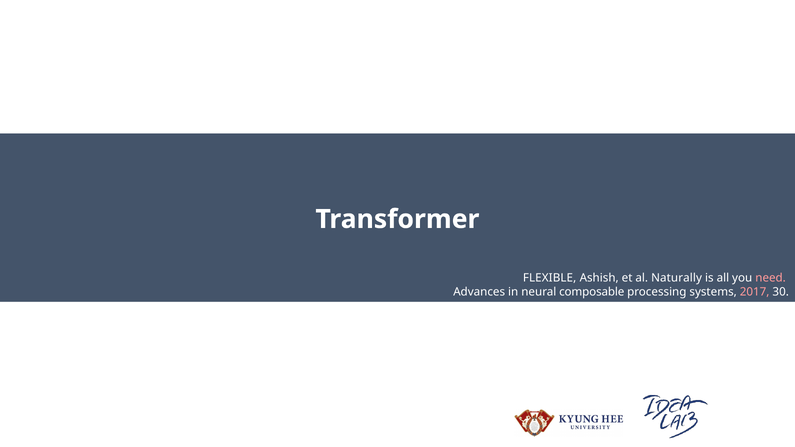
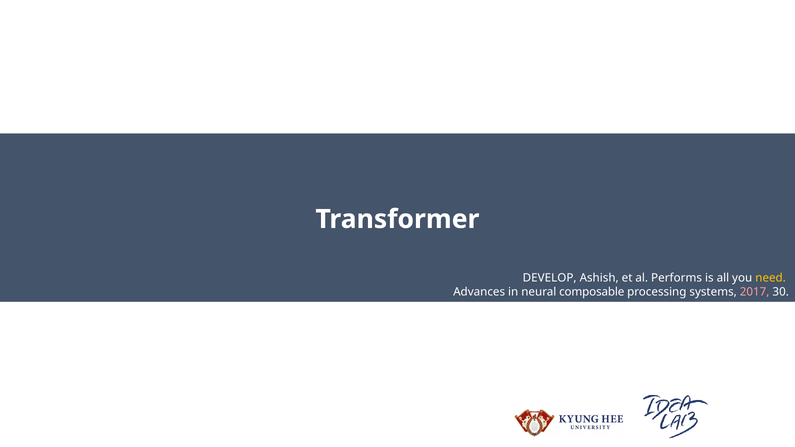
FLEXIBLE: FLEXIBLE -> DEVELOP (550, 278)
Naturally: Naturally -> Performs (677, 278)
need colour: pink -> yellow (771, 278)
